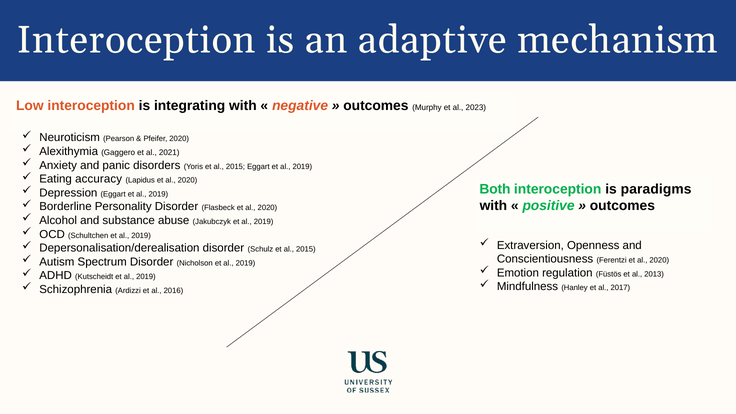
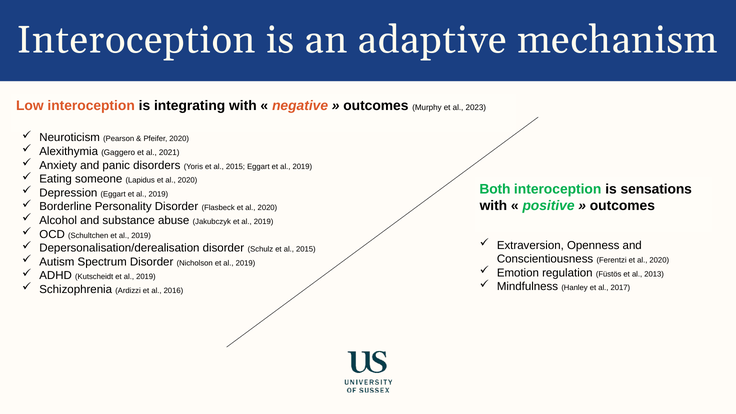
accuracy: accuracy -> someone (99, 179)
paradigms: paradigms -> sensations (656, 189)
